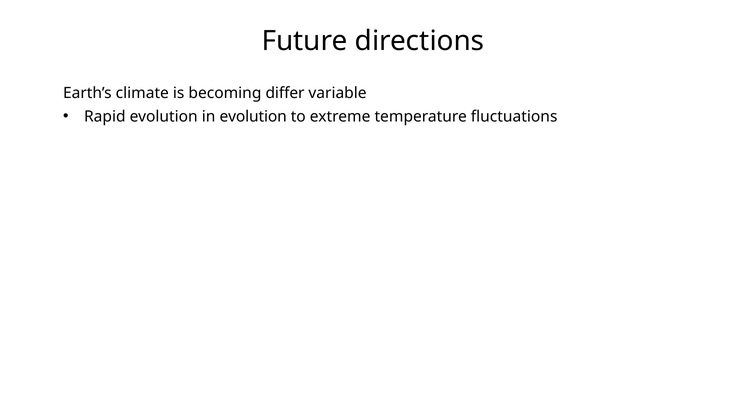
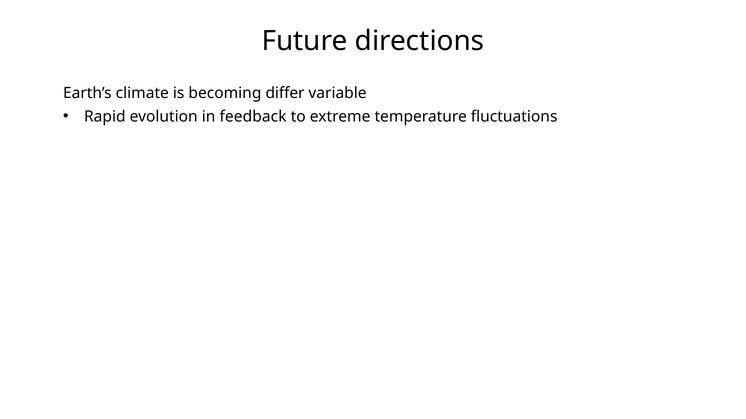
in evolution: evolution -> feedback (253, 117)
